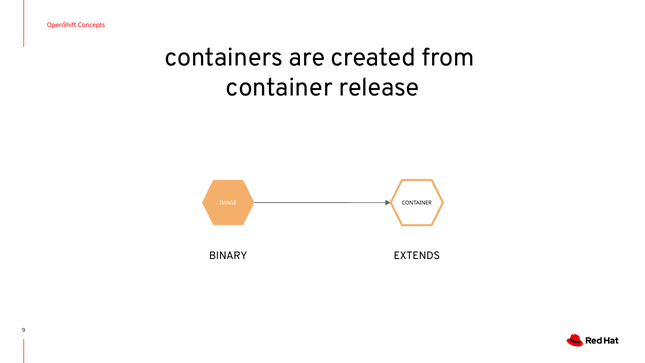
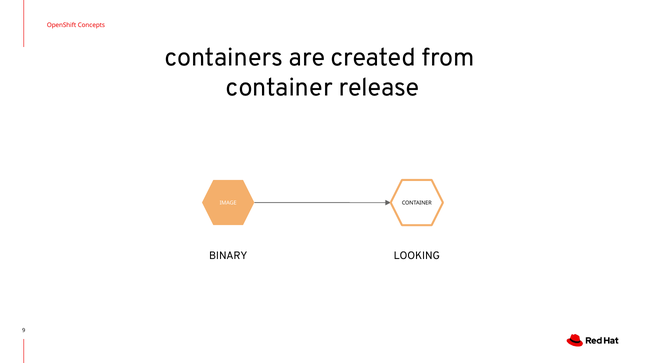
EXTENDS: EXTENDS -> LOOKING (417, 256)
